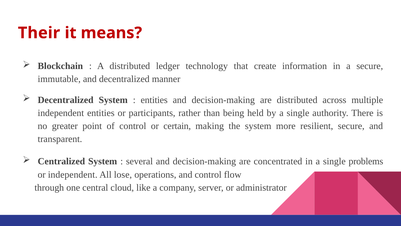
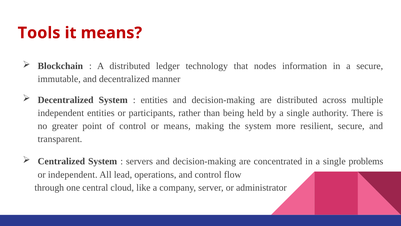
Their: Their -> Tools (39, 33)
create: create -> nodes (265, 66)
or certain: certain -> means (177, 126)
several: several -> servers (139, 161)
lose: lose -> lead (123, 174)
